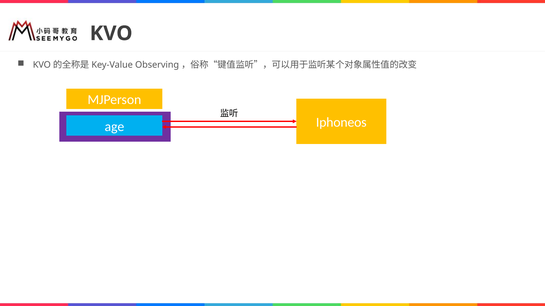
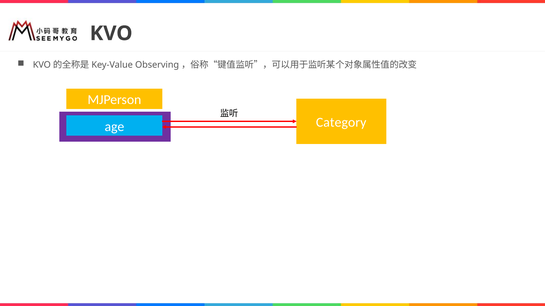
Iphoneos: Iphoneos -> Category (341, 123)
